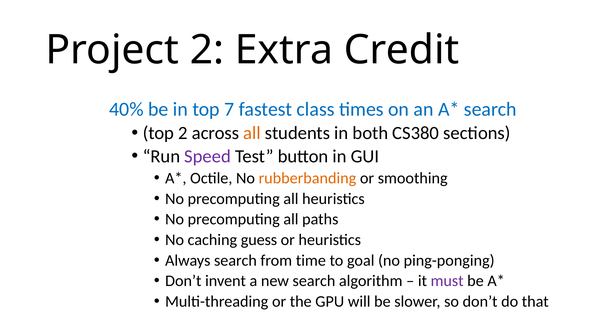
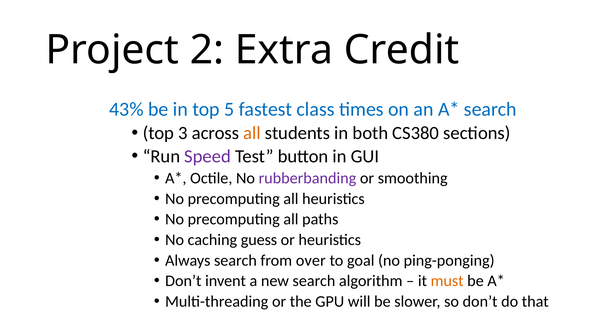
40%: 40% -> 43% (126, 109)
7: 7 -> 5 (229, 109)
top 2: 2 -> 3 (183, 133)
rubberbanding colour: orange -> purple (307, 178)
time: time -> over (311, 261)
must colour: purple -> orange (447, 281)
